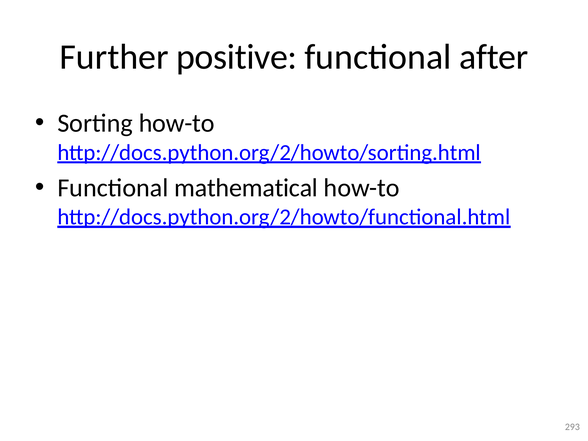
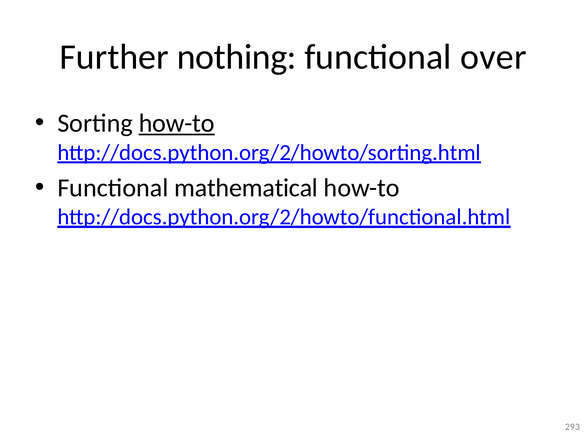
positive: positive -> nothing (237, 57)
after: after -> over (493, 57)
how-to underline: none -> present (177, 123)
